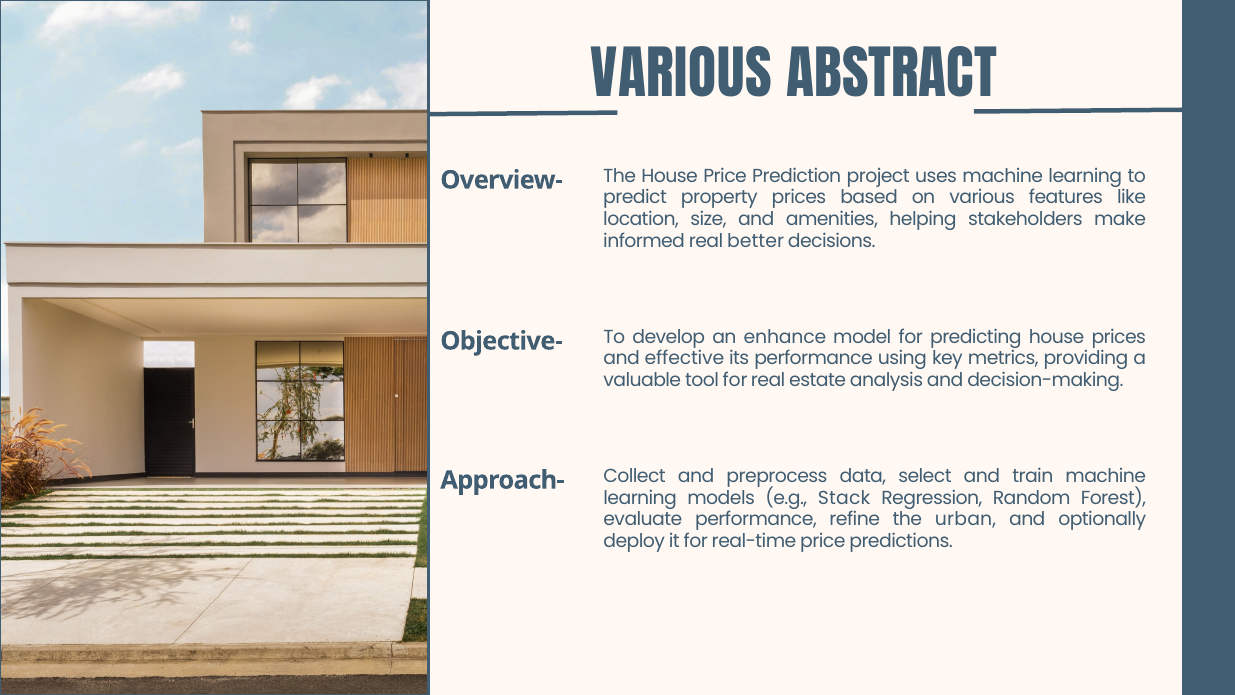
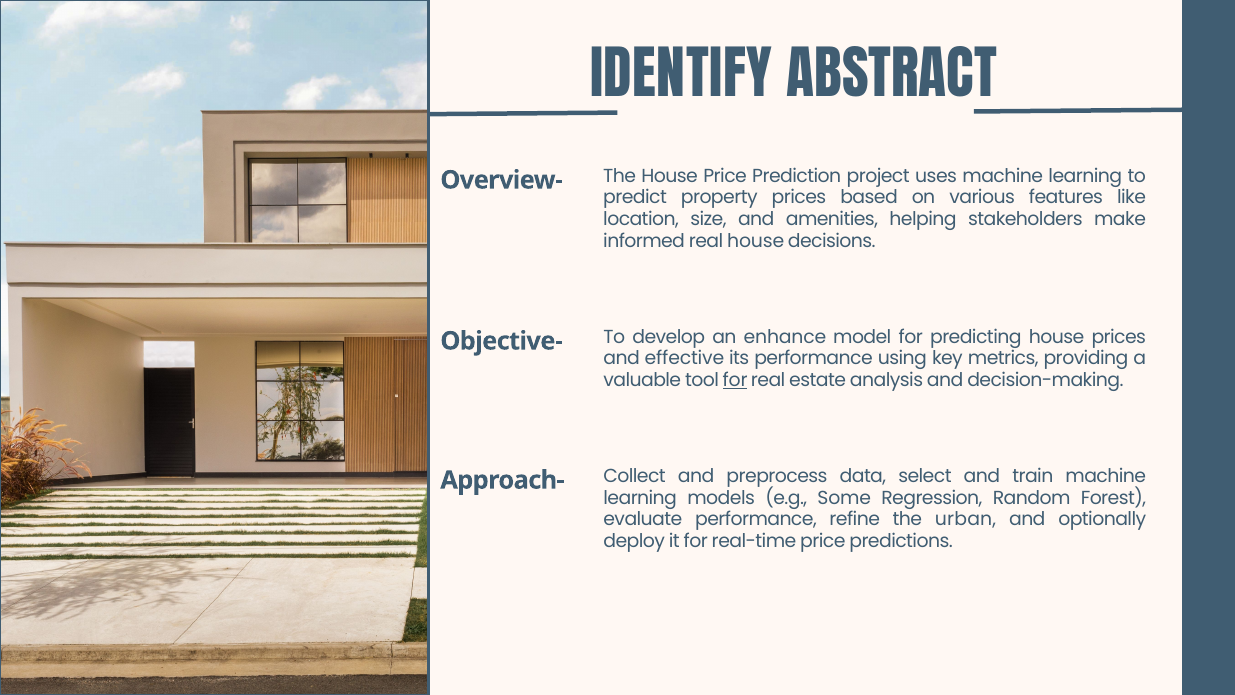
VARIOUS: VARIOUS -> IDENTIFY (681, 77)
real better: better -> house (756, 241)
for underline: none -> present (735, 380)
Stack: Stack -> Some (844, 498)
